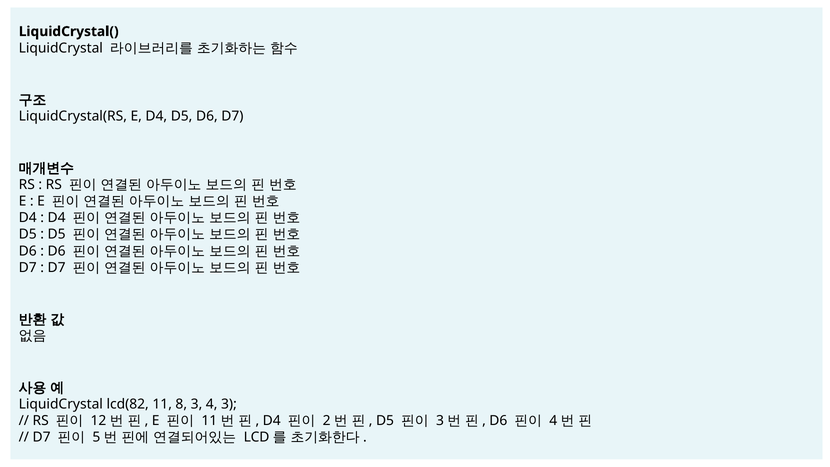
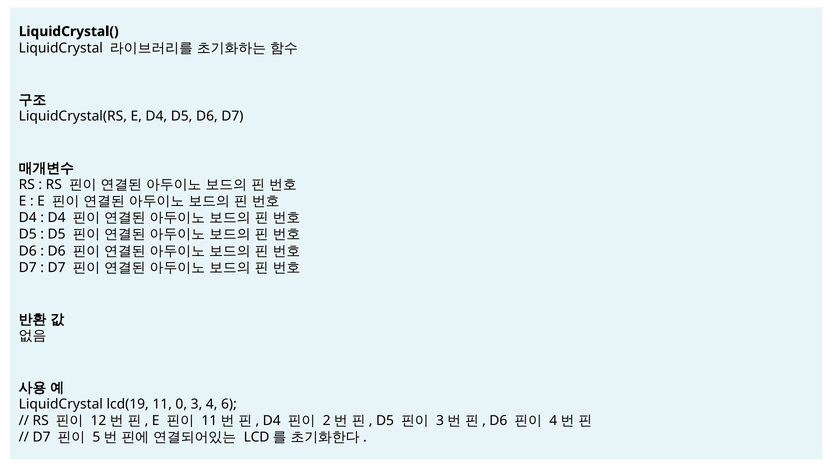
lcd(82: lcd(82 -> lcd(19 (128, 404)
8: 8 -> 0 (181, 404)
4 3: 3 -> 6 (229, 404)
